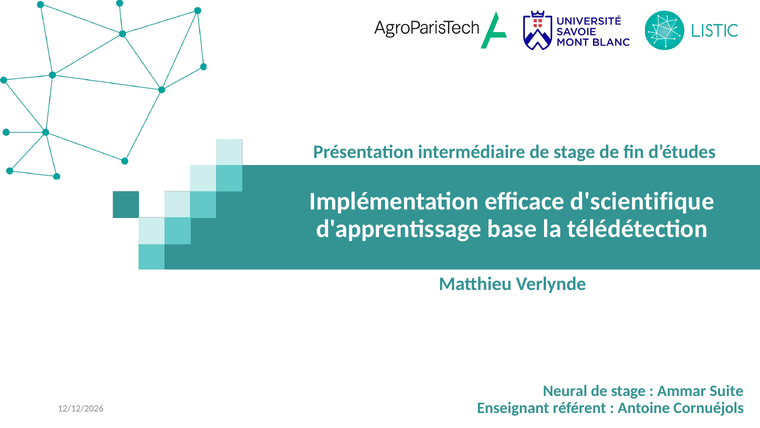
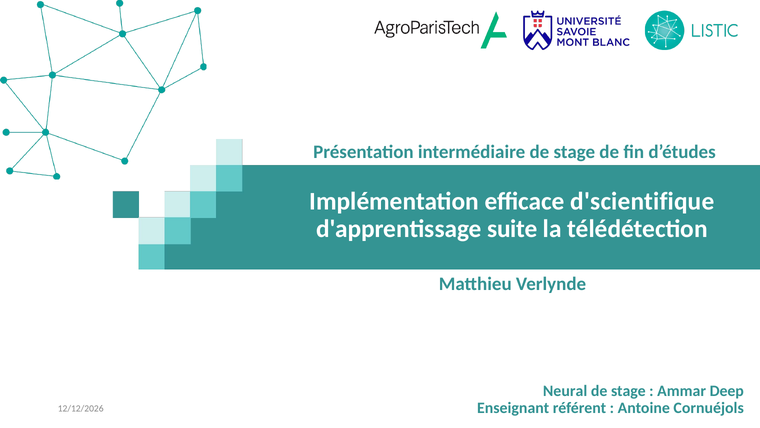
base: base -> suite (512, 228)
Suite: Suite -> Deep (727, 390)
